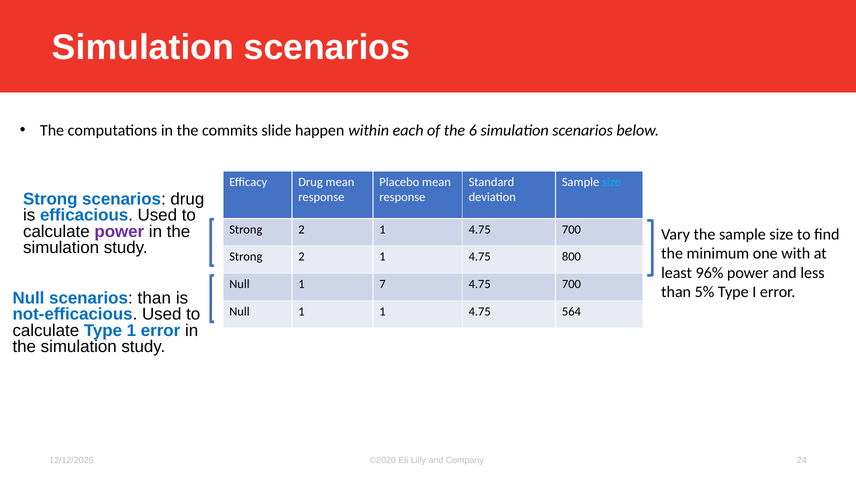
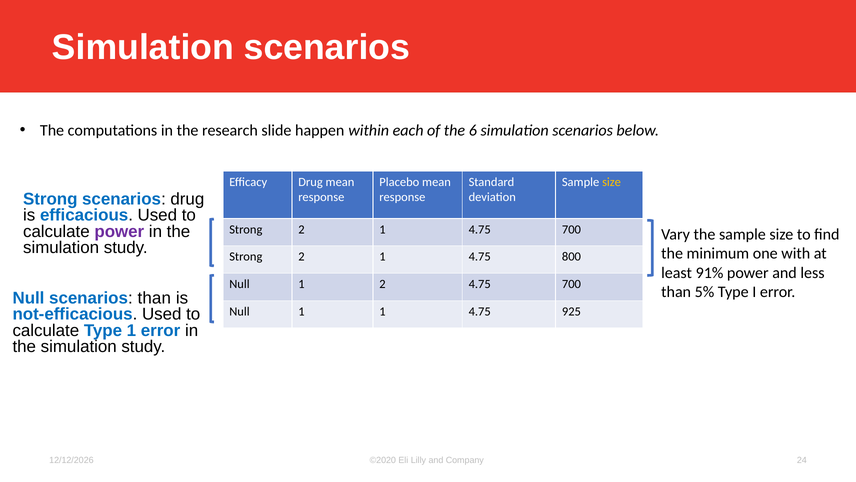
commits: commits -> research (230, 130)
size colour: light blue -> yellow (611, 182)
96%: 96% -> 91% (709, 273)
1 7: 7 -> 2 (383, 284)
564: 564 -> 925 (571, 311)
